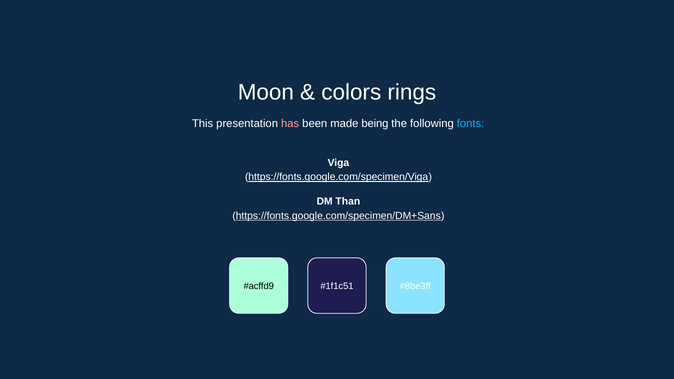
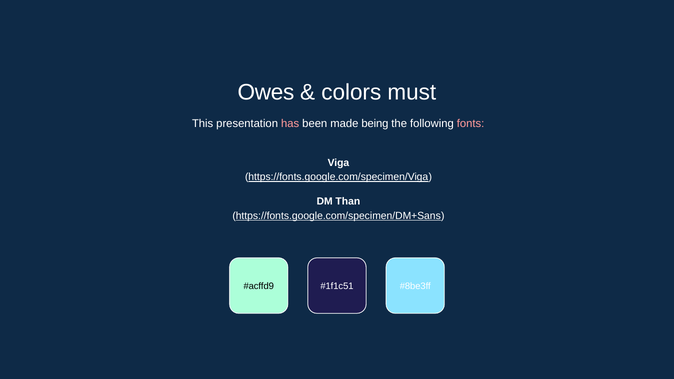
Moon: Moon -> Owes (266, 92)
rings: rings -> must (412, 92)
fonts colour: light blue -> pink (471, 124)
